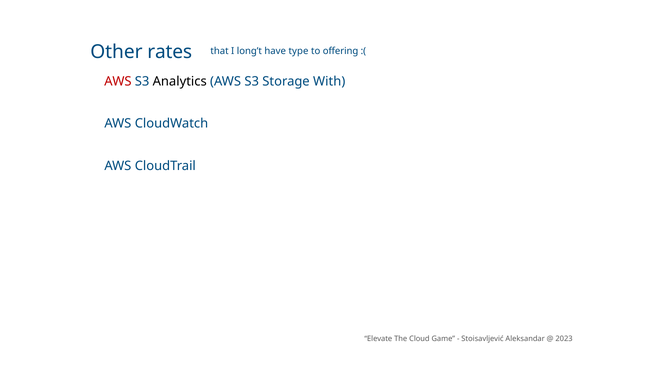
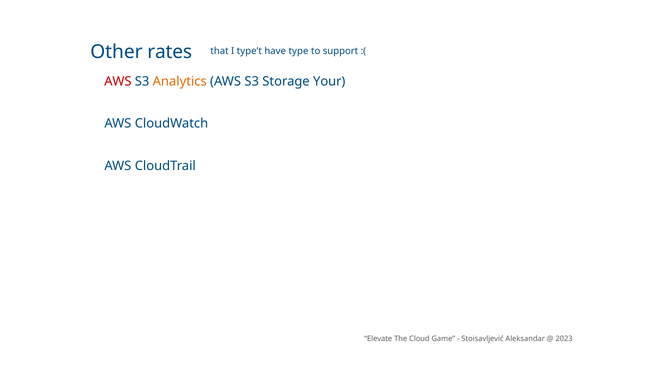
long’t: long’t -> type’t (249, 51)
offering: offering -> support (340, 51)
Analytics colour: black -> orange (180, 81)
With: With -> Your (329, 81)
